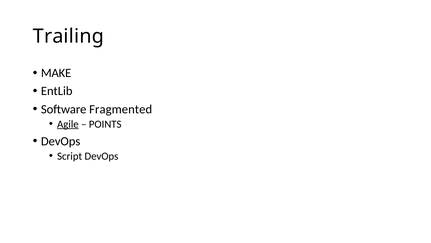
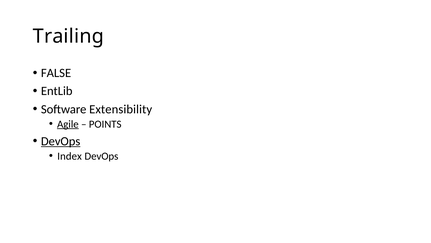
MAKE: MAKE -> FALSE (56, 73)
Fragmented: Fragmented -> Extensibility (121, 109)
DevOps underline: none -> present (61, 141)
Script: Script -> Index (70, 156)
